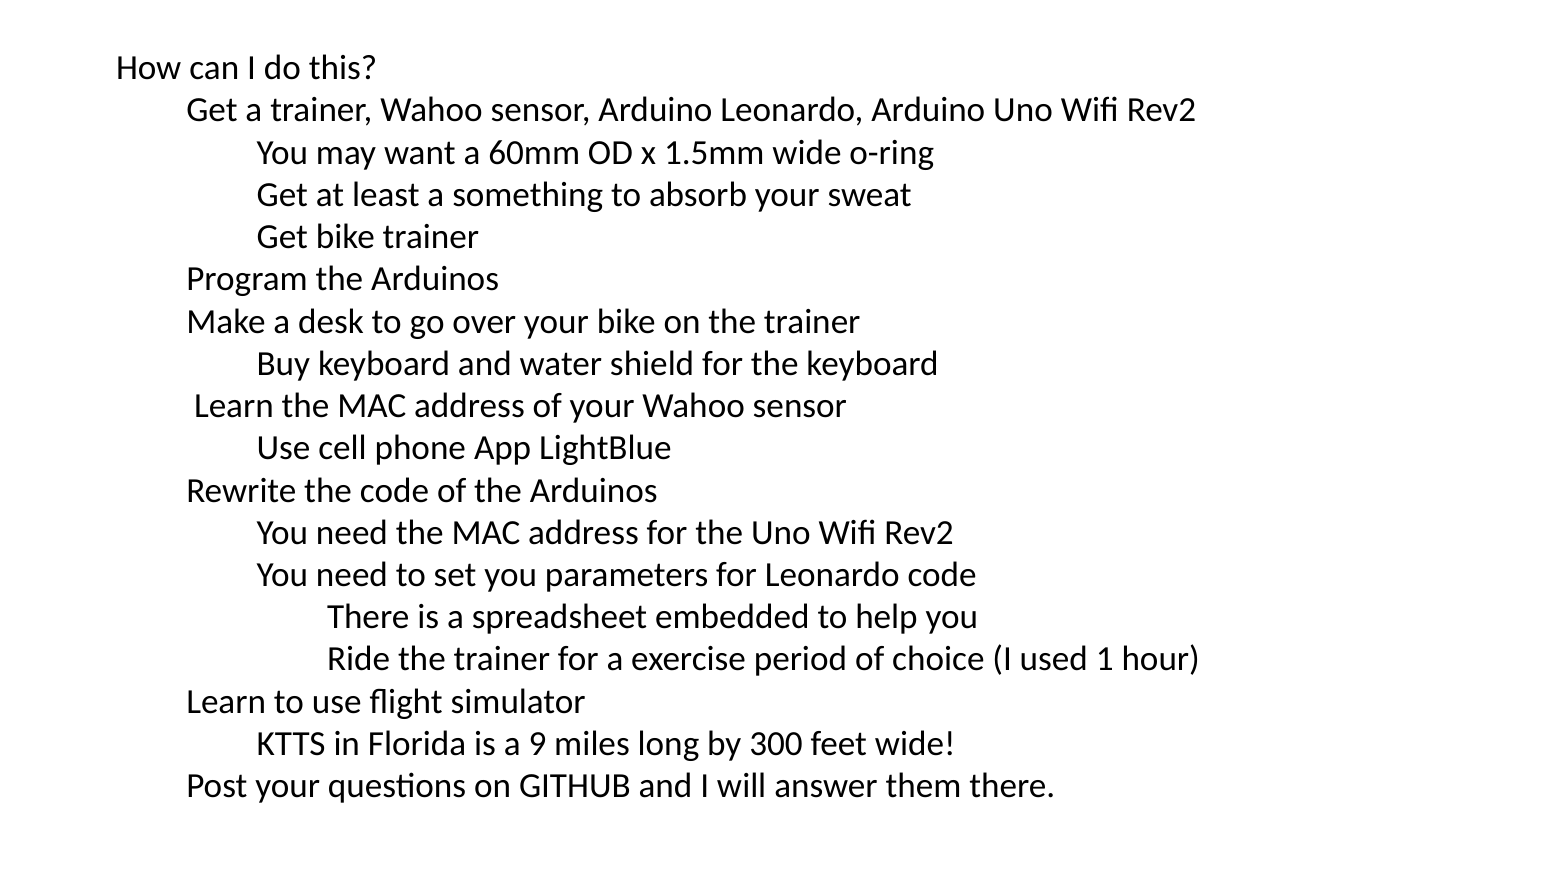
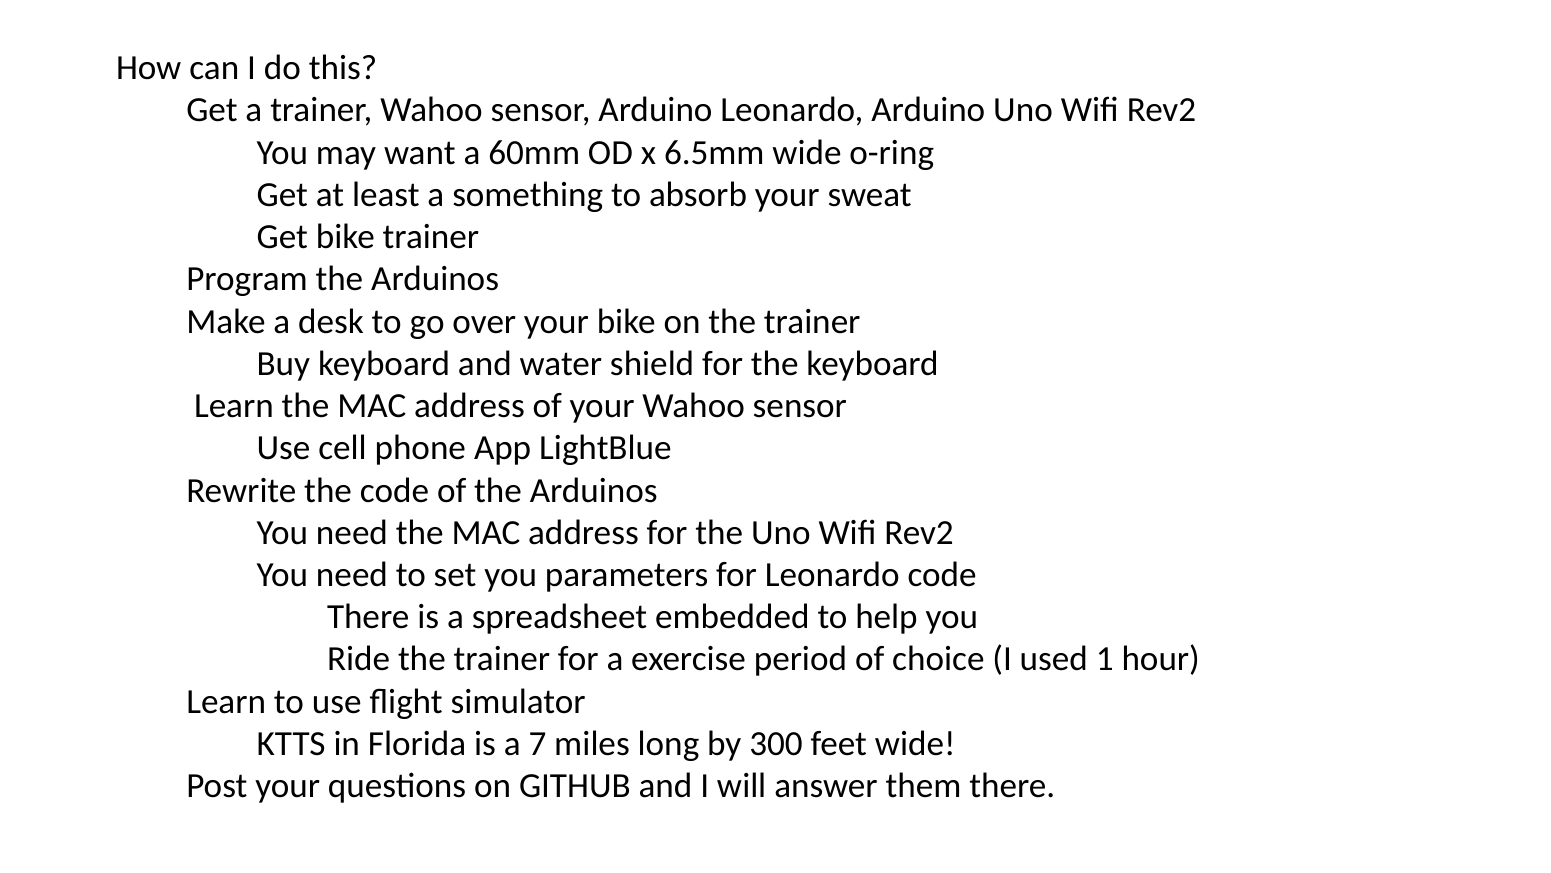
1.5mm: 1.5mm -> 6.5mm (714, 152)
9: 9 -> 7 (537, 743)
